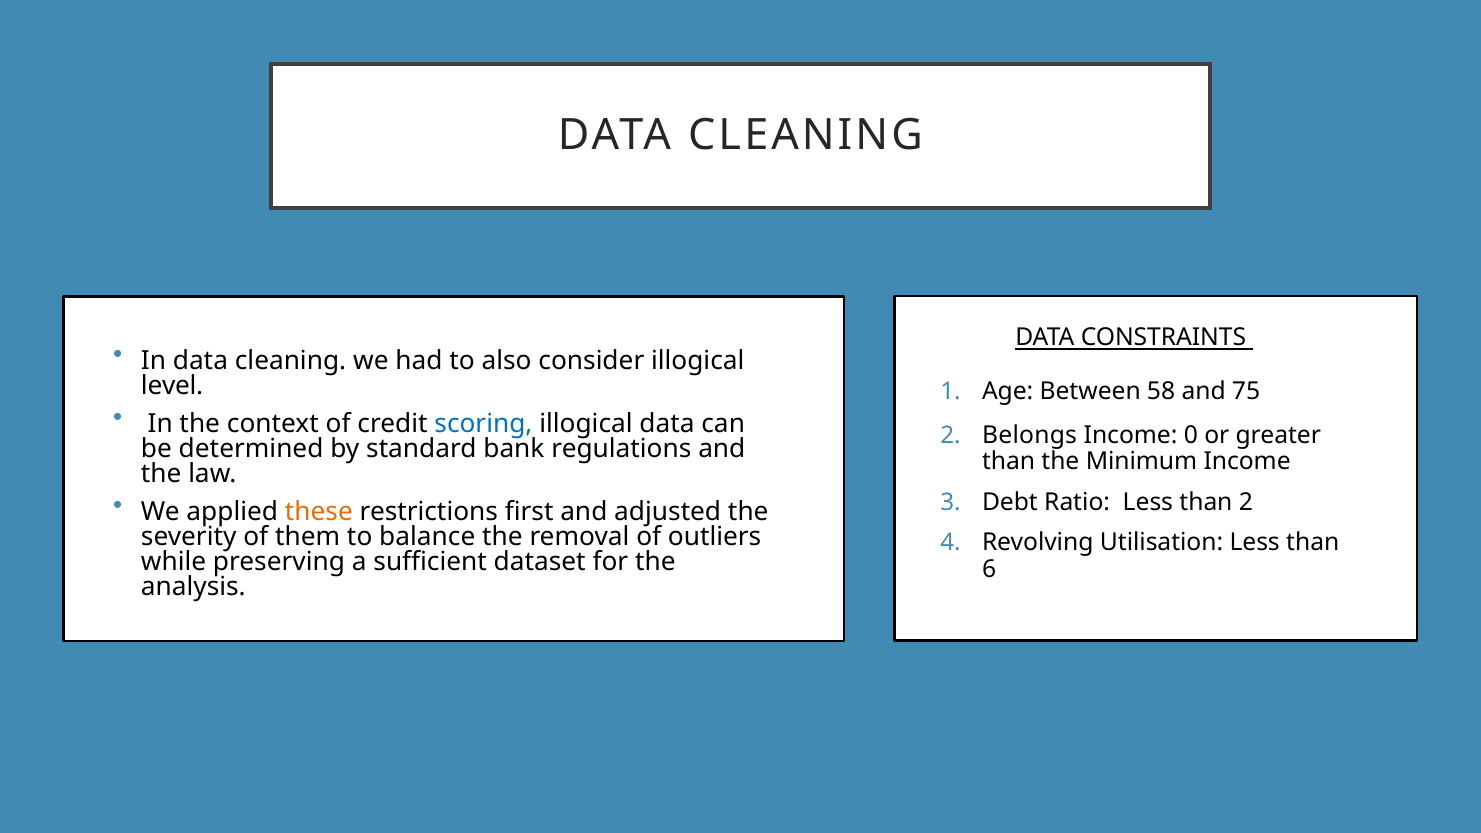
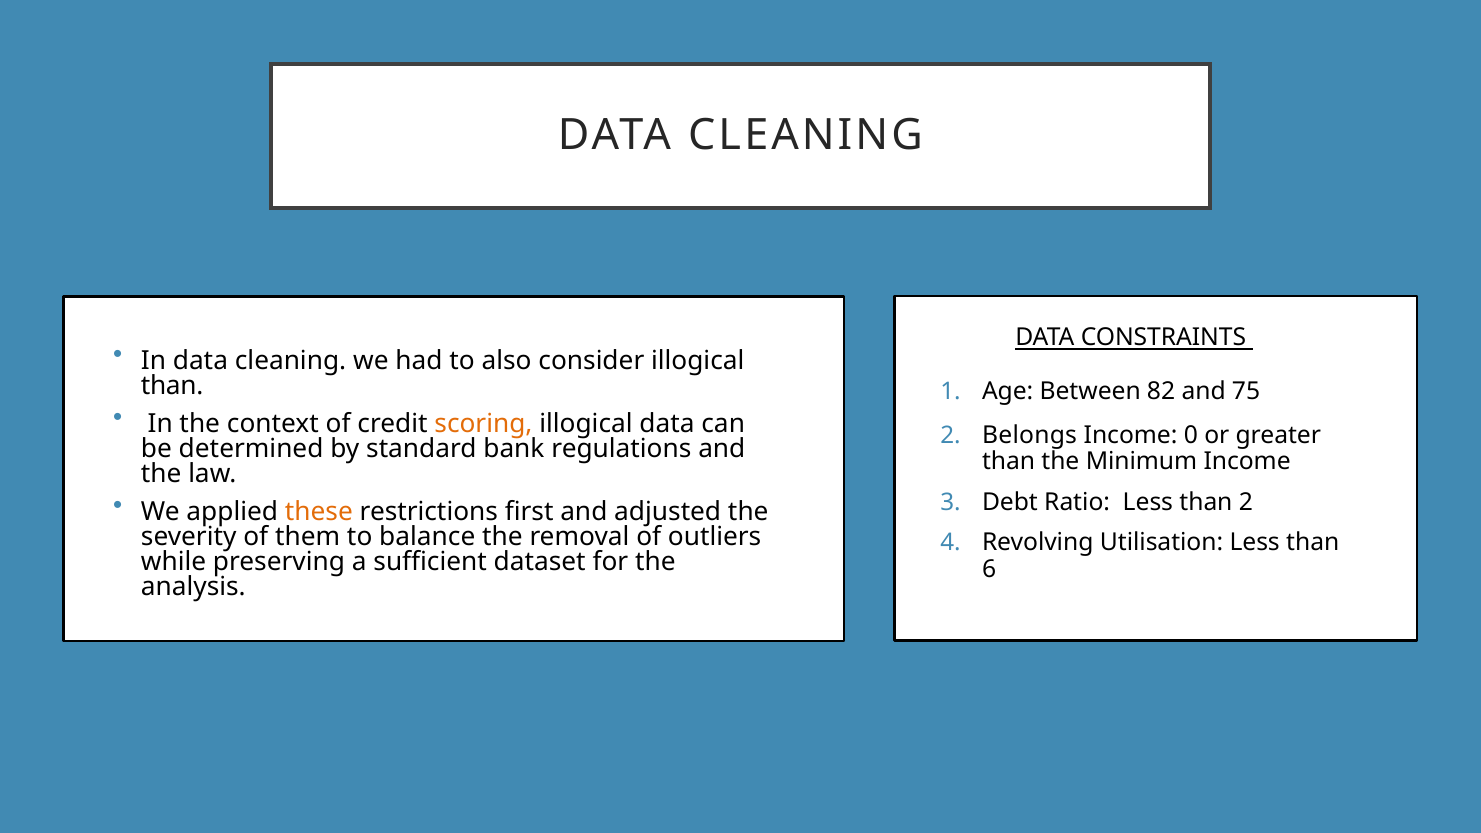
level: level -> than (172, 386)
58: 58 -> 82 (1161, 392)
scoring colour: blue -> orange (483, 424)
